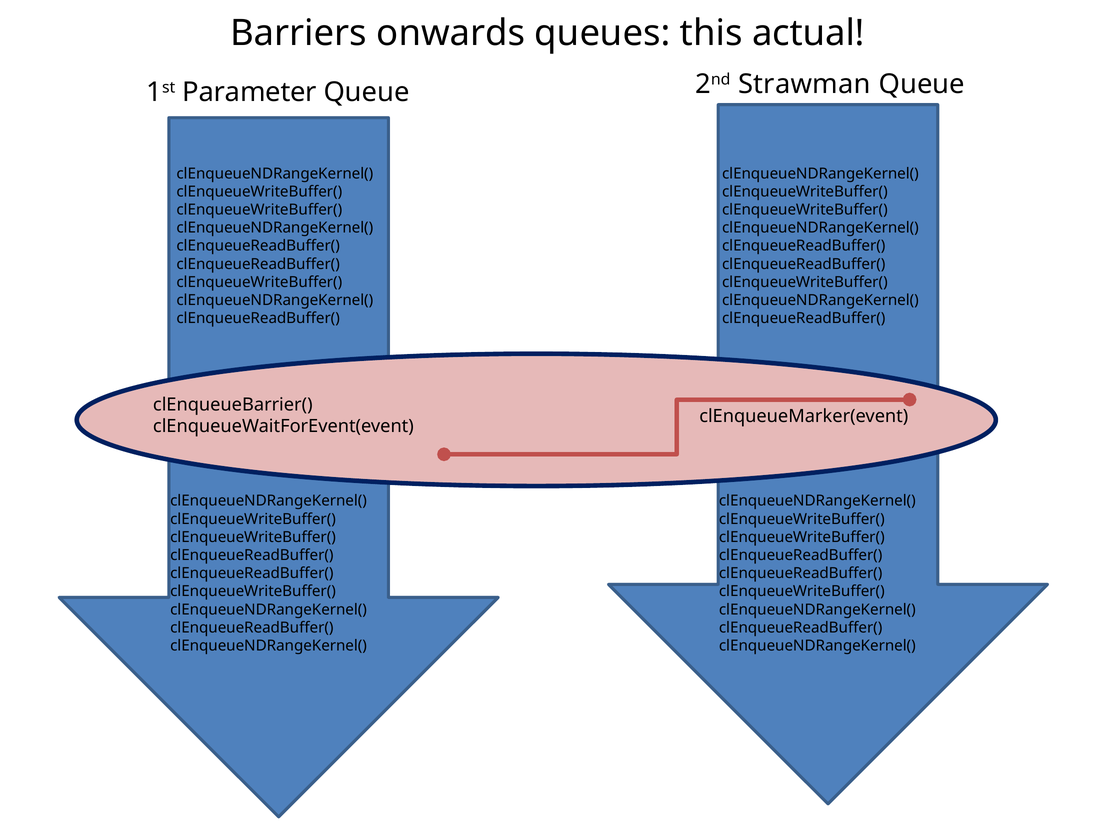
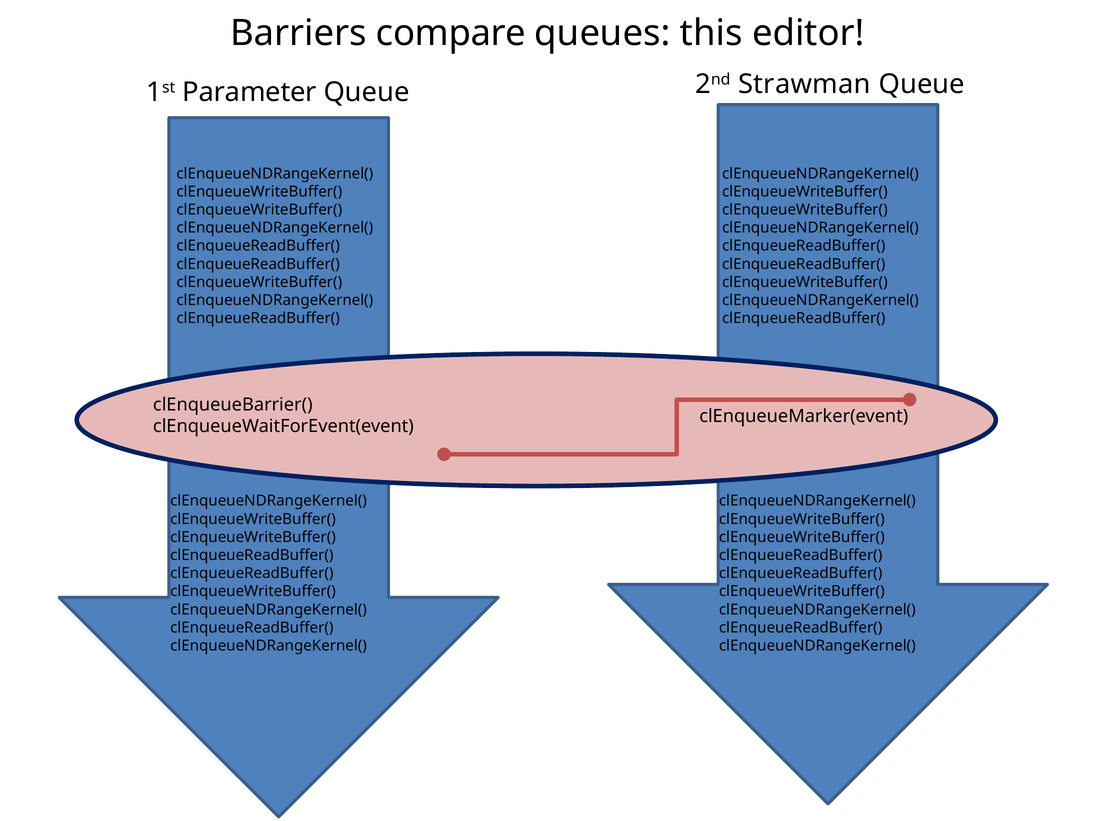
onwards: onwards -> compare (451, 33)
actual: actual -> editor (808, 33)
